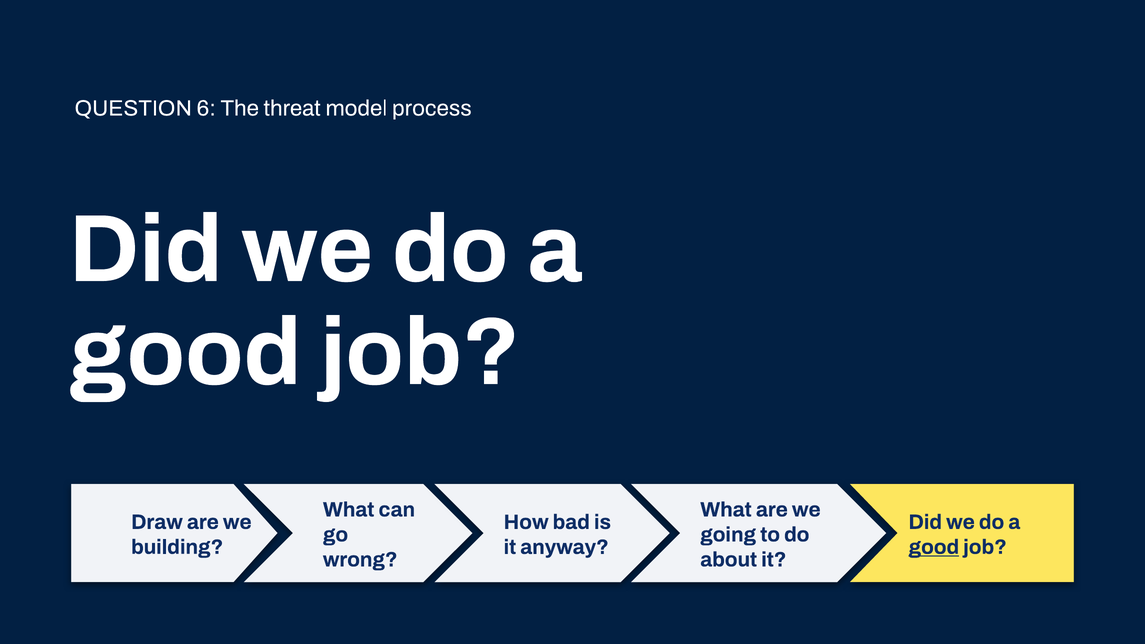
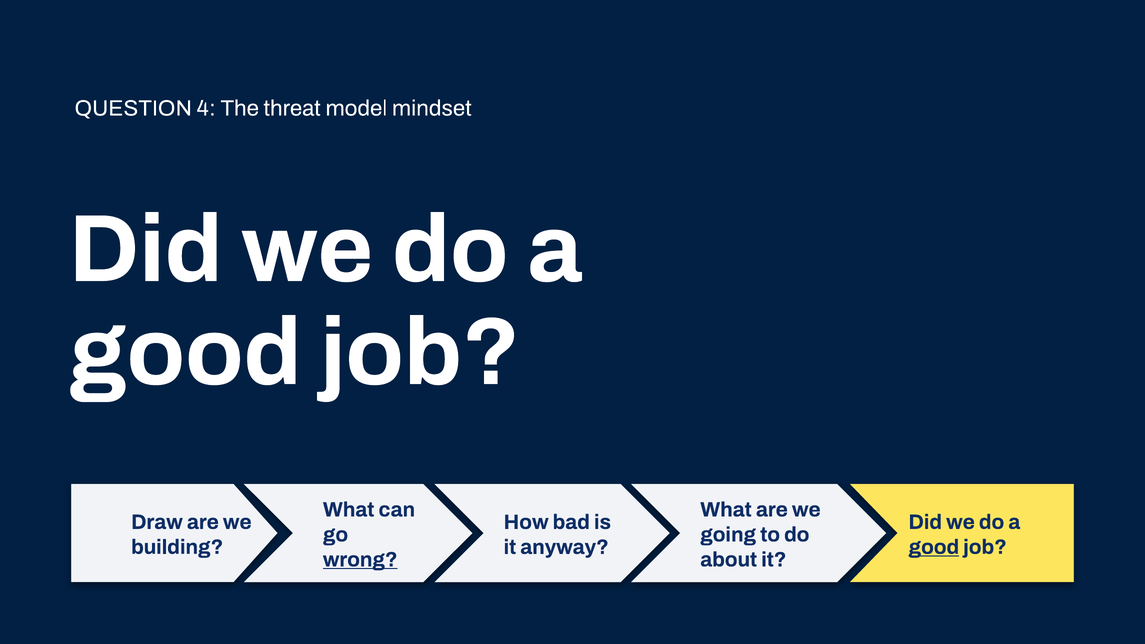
6: 6 -> 4 (206, 108)
process: process -> mindset (432, 108)
wrong underline: none -> present (360, 560)
